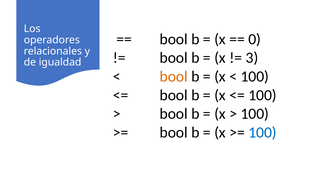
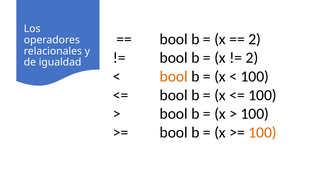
0: 0 -> 2 (255, 39)
3: 3 -> 2 (252, 58)
100 colour: blue -> orange (263, 133)
